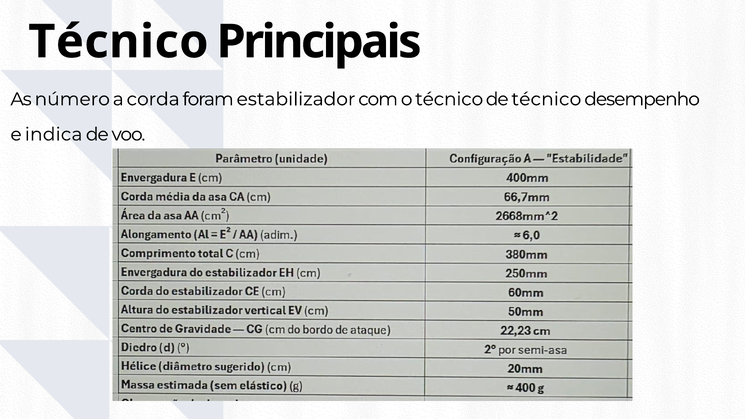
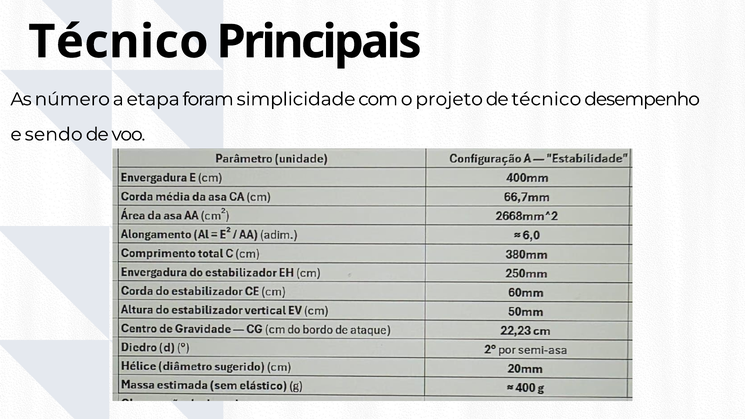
corda: corda -> etapa (153, 99)
estabilizador: estabilizador -> simplicidade (296, 99)
o técnico: técnico -> projeto (449, 99)
indica: indica -> sendo (54, 134)
